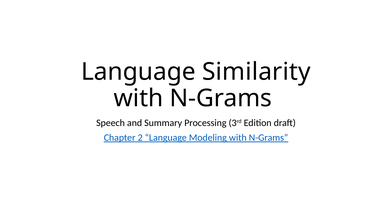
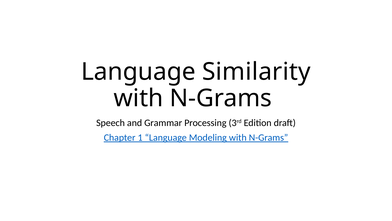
Summary: Summary -> Grammar (163, 123)
2: 2 -> 1 (140, 137)
